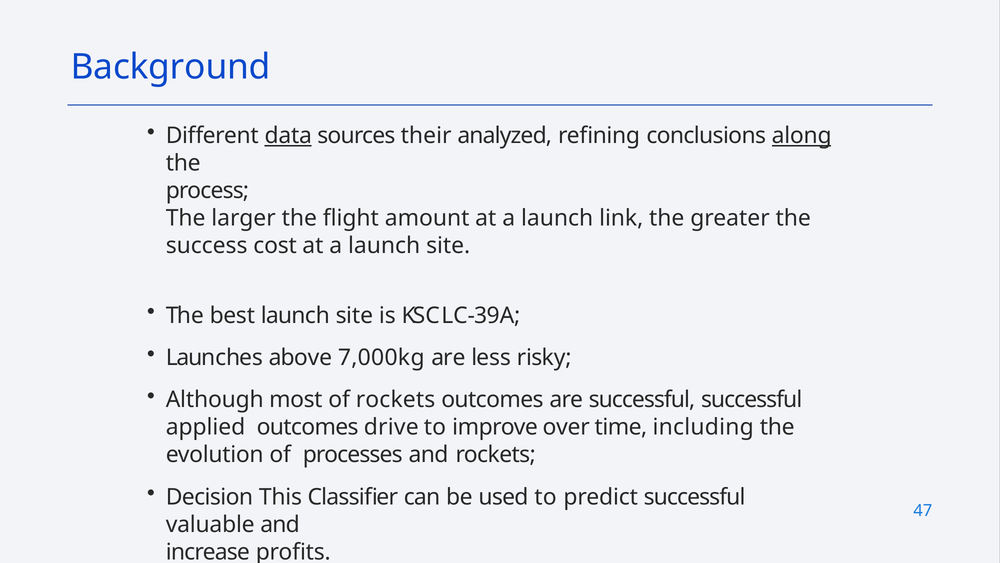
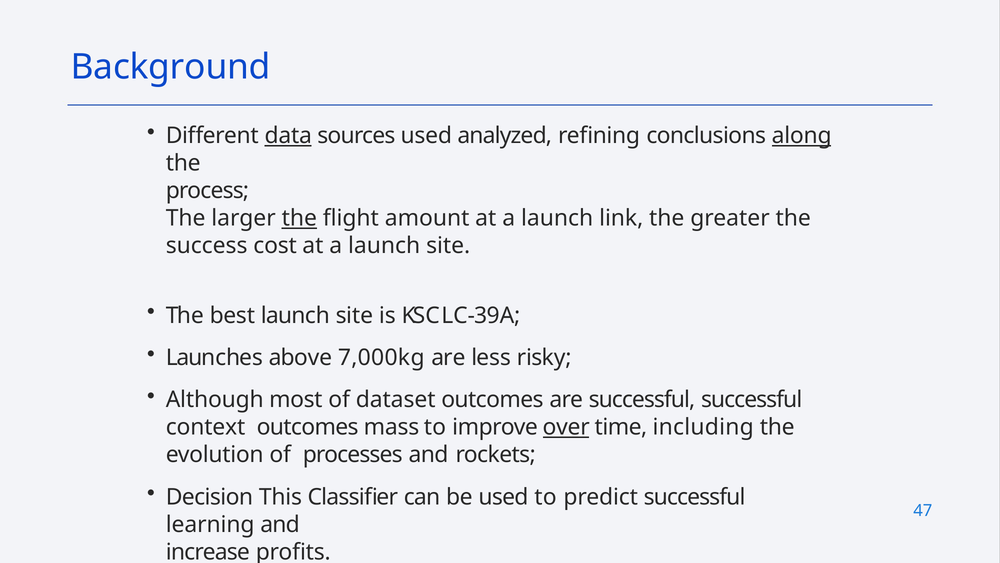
sources their: their -> used (426, 136)
the underline: none -> present (299, 218)
of rockets: rockets -> dataset (396, 399)
applied: applied -> context (206, 427)
drive: drive -> mass (391, 427)
over underline: none -> present (566, 427)
valuable: valuable -> learning (210, 524)
